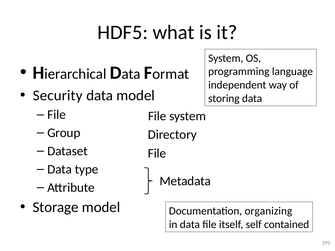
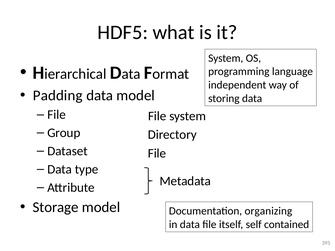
Security: Security -> Padding (58, 96)
